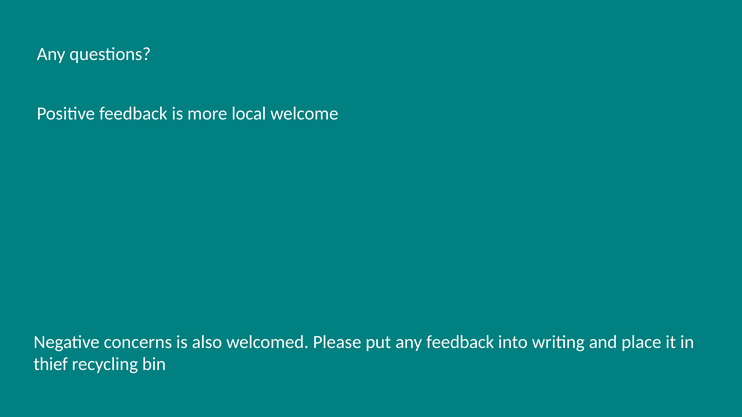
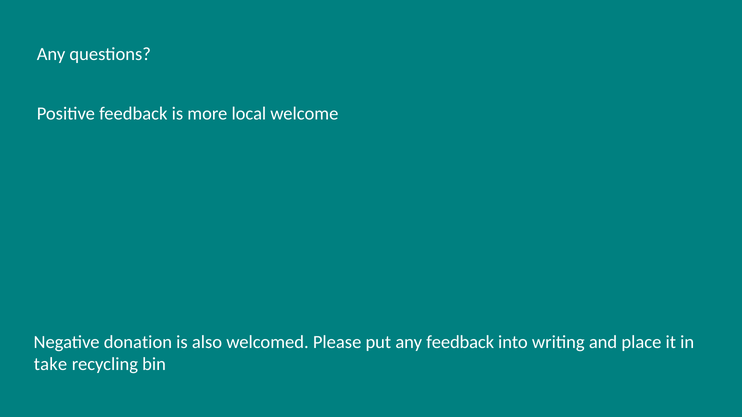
concerns: concerns -> donation (138, 342)
thief: thief -> take (51, 364)
